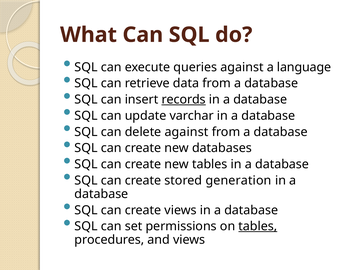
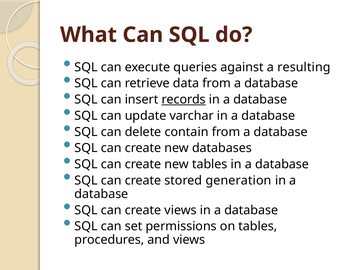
language: language -> resulting (304, 67)
delete against: against -> contain (187, 132)
tables underline: present -> none (258, 226)
